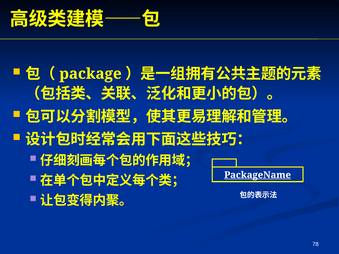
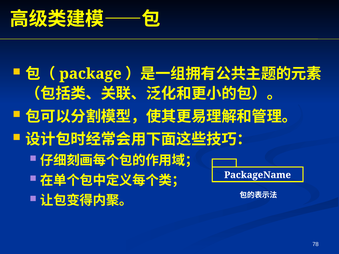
PackageName underline: present -> none (258, 175)
